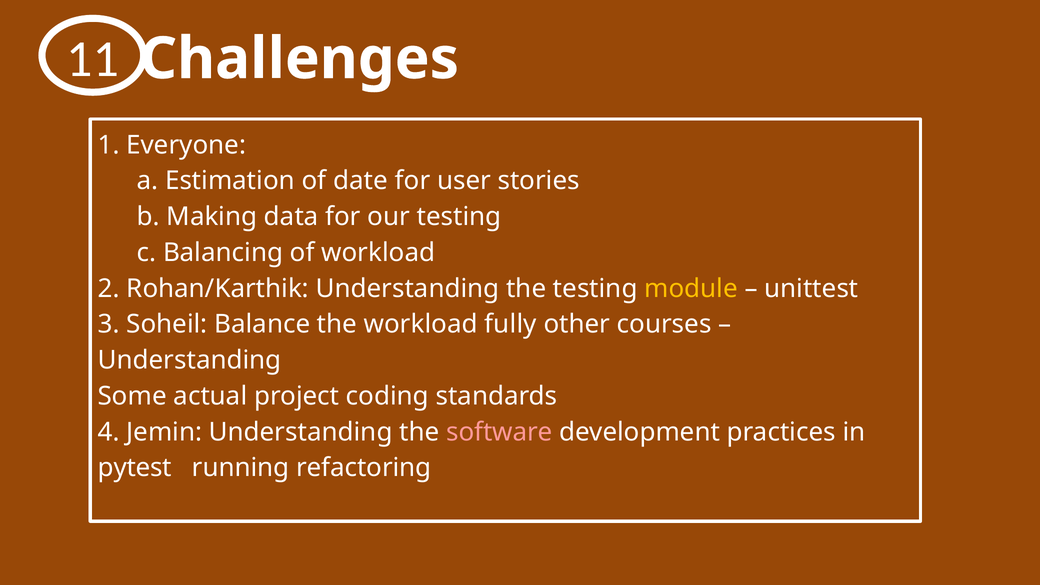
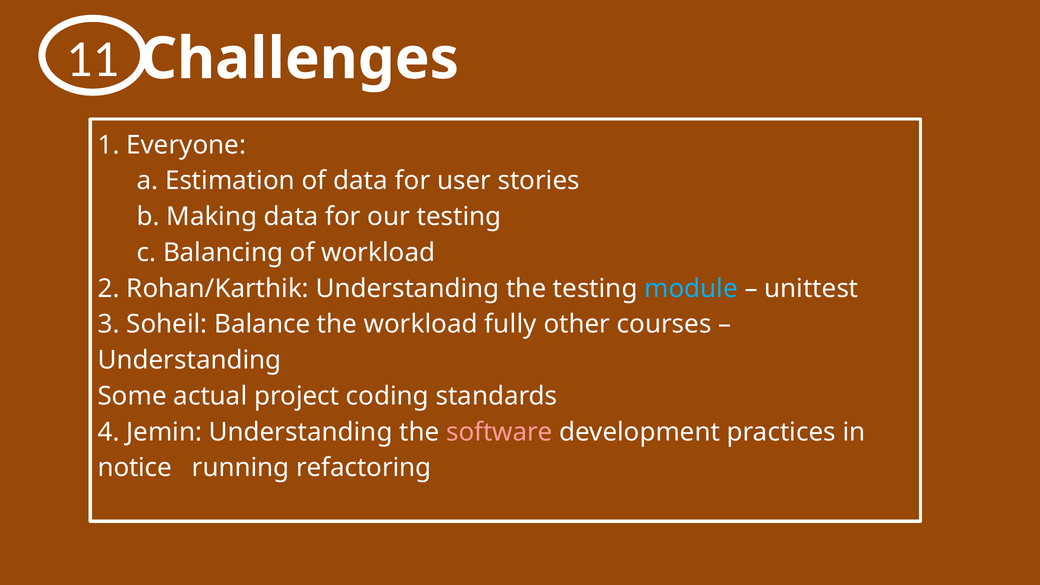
of date: date -> data (361, 181)
module colour: yellow -> light blue (691, 288)
pytest: pytest -> notice (135, 468)
